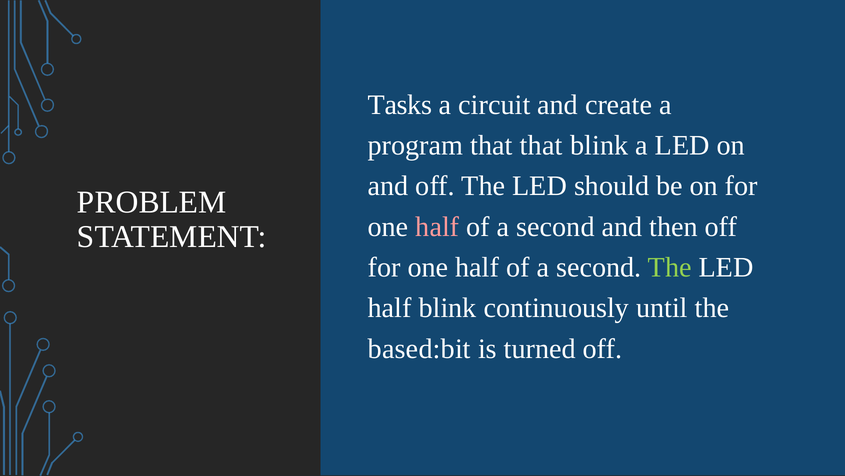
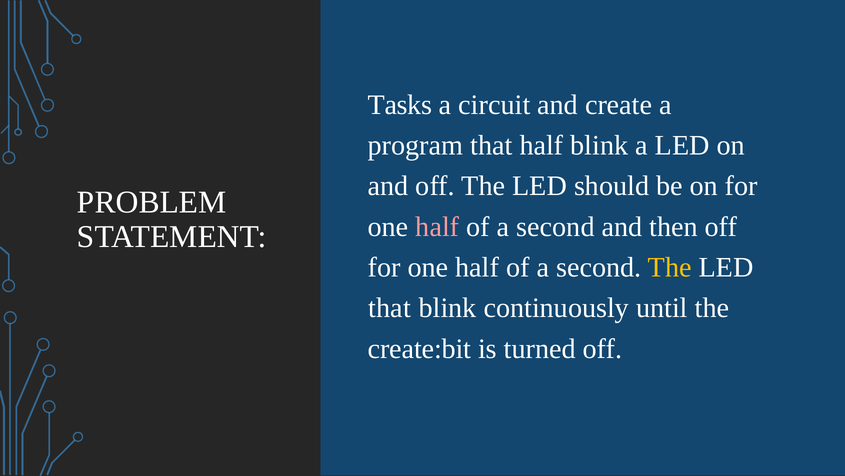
that that: that -> half (541, 145)
The colour: light green -> yellow (670, 267)
half: half -> that (390, 308)
based:bit: based:bit -> create:bit (419, 348)
